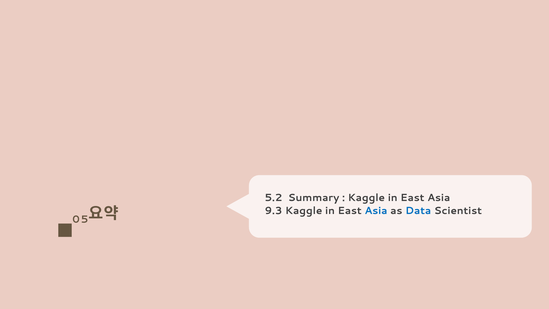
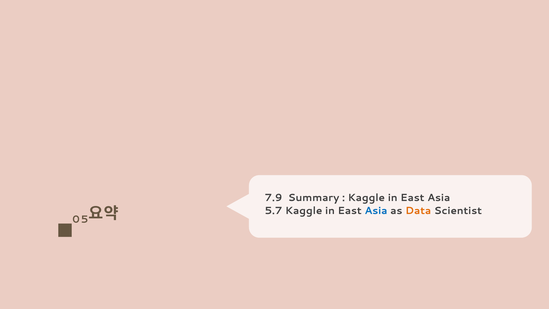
5.2: 5.2 -> 7.9 (274, 198)
9.3: 9.3 -> 5.7 (274, 211)
Data colour: blue -> orange (418, 211)
